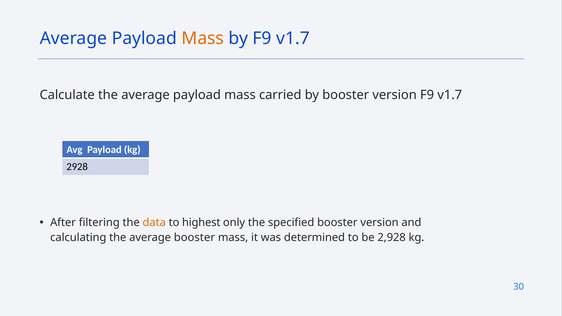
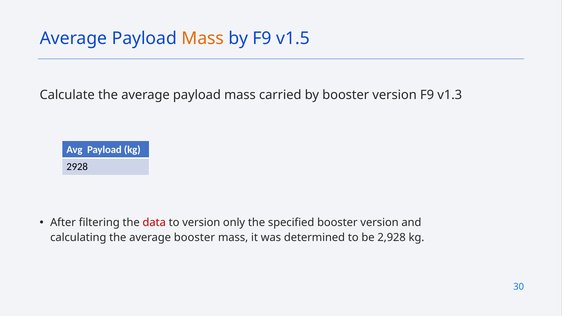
by F9 v1.7: v1.7 -> v1.5 (293, 38)
version F9 v1.7: v1.7 -> v1.3 (450, 95)
data colour: orange -> red (154, 223)
to highest: highest -> version (201, 223)
